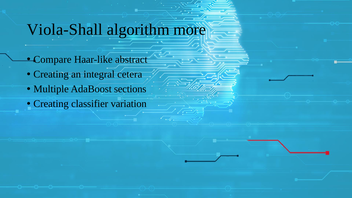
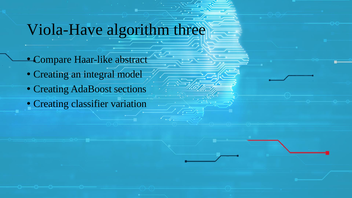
Viola-Shall: Viola-Shall -> Viola-Have (65, 30)
more: more -> three (190, 30)
cetera: cetera -> model (130, 74)
Multiple: Multiple -> Creating (51, 89)
